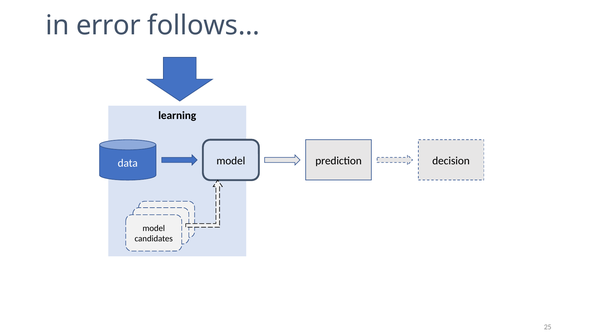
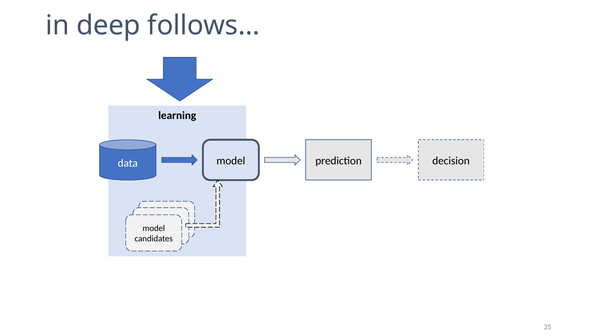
error: error -> deep (108, 26)
